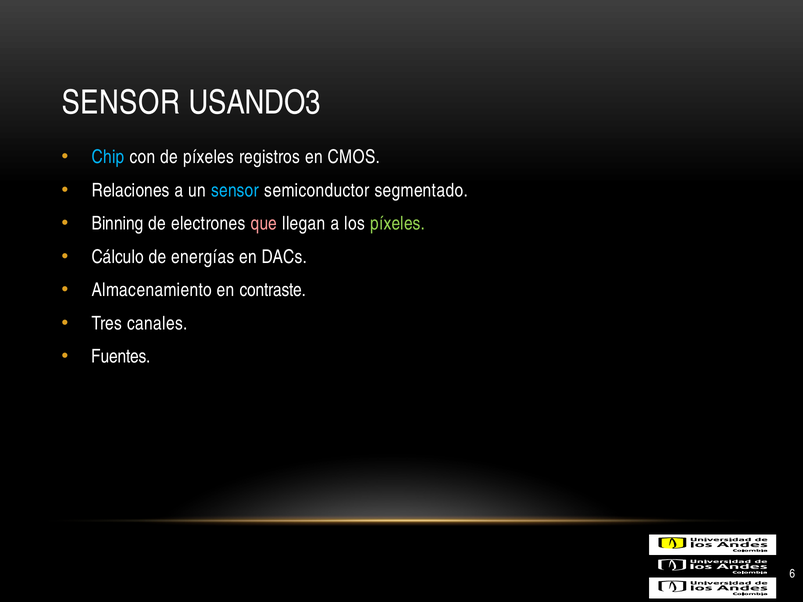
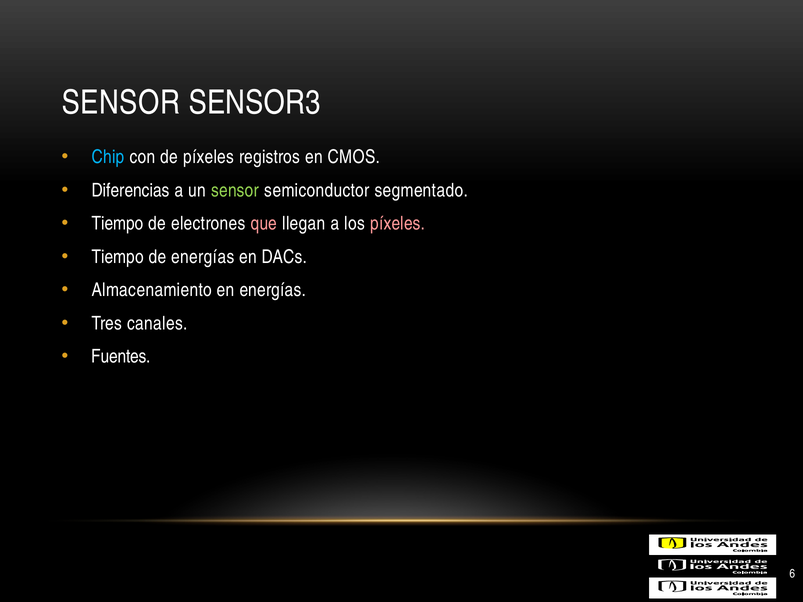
USANDO3: USANDO3 -> SENSOR3 (254, 103)
Relaciones: Relaciones -> Diferencias (131, 191)
sensor colour: light blue -> light green (235, 191)
Binning: Binning -> Tiempo (118, 224)
píxeles colour: light green -> pink (398, 224)
Cálculo: Cálculo -> Tiempo (118, 257)
en contraste: contraste -> energías (273, 290)
